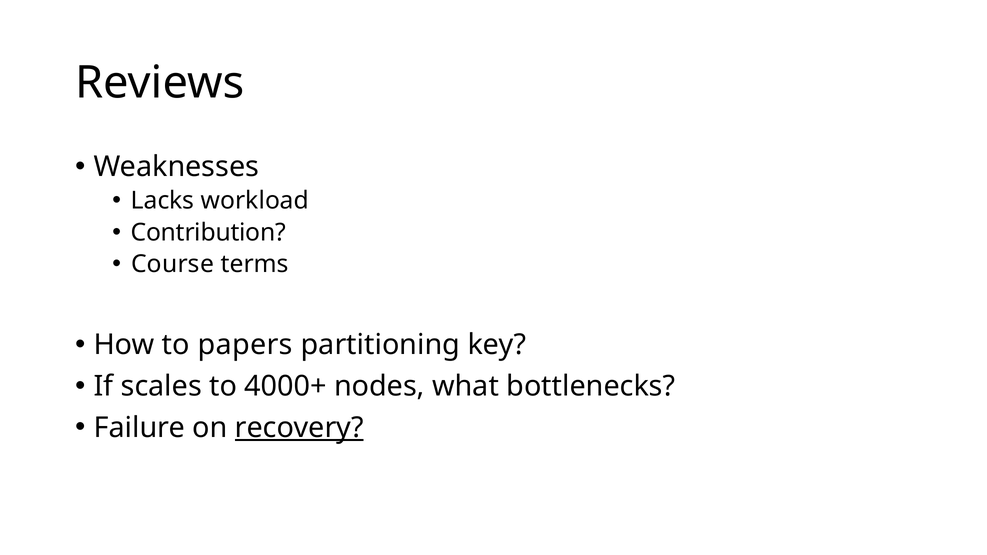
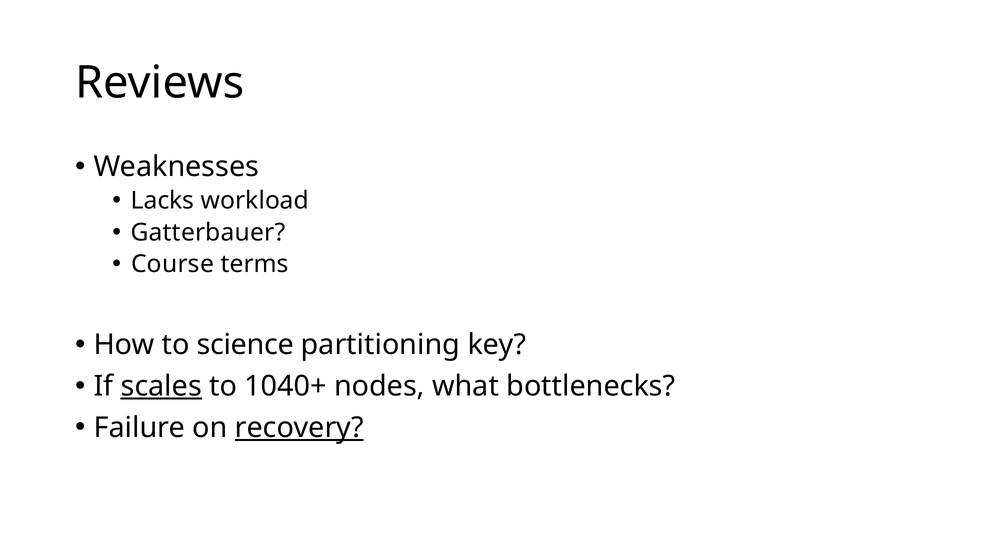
Contribution: Contribution -> Gatterbauer (208, 233)
papers: papers -> science (245, 345)
scales underline: none -> present (161, 386)
4000+: 4000+ -> 1040+ (286, 386)
